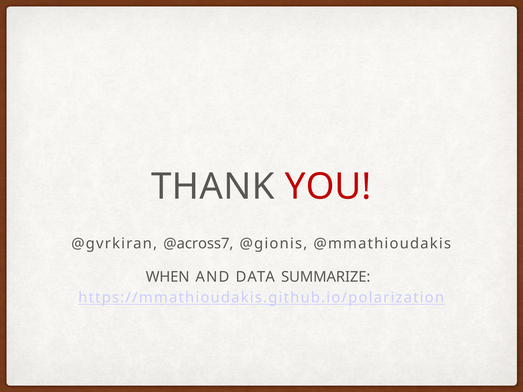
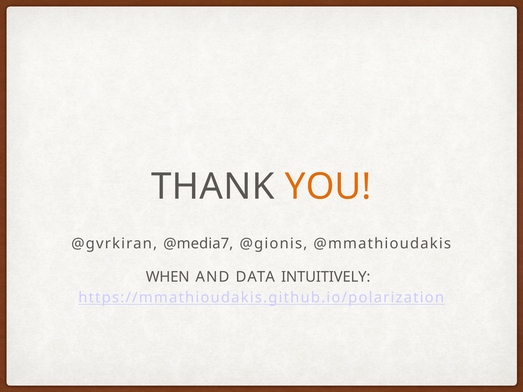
YOU colour: red -> orange (328, 187)
@across7: @across7 -> @media7 (198, 244)
SUMMARIZE: SUMMARIZE -> INTUITIVELY (326, 277)
